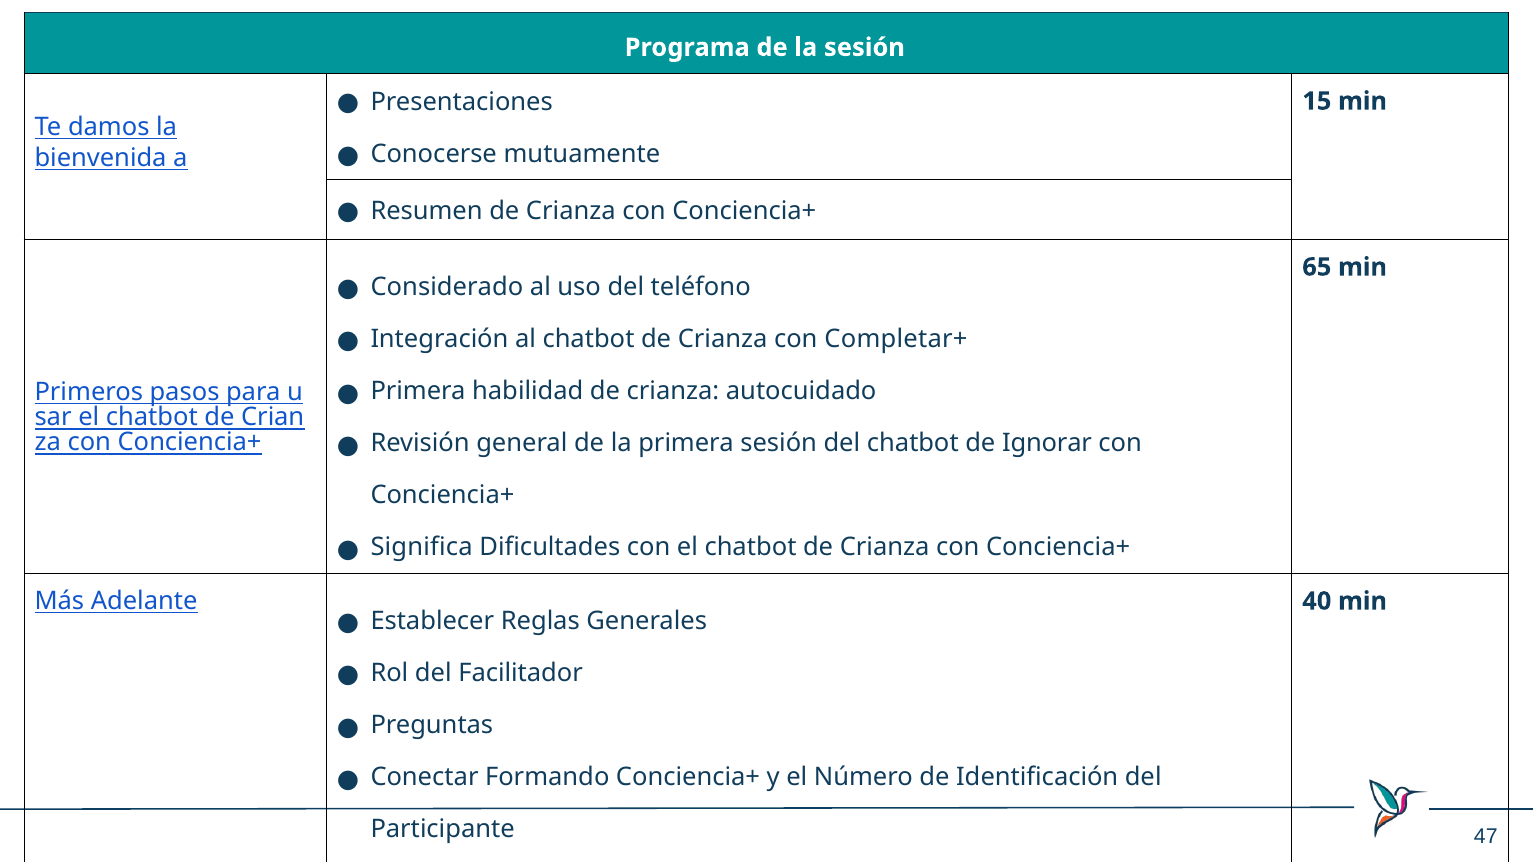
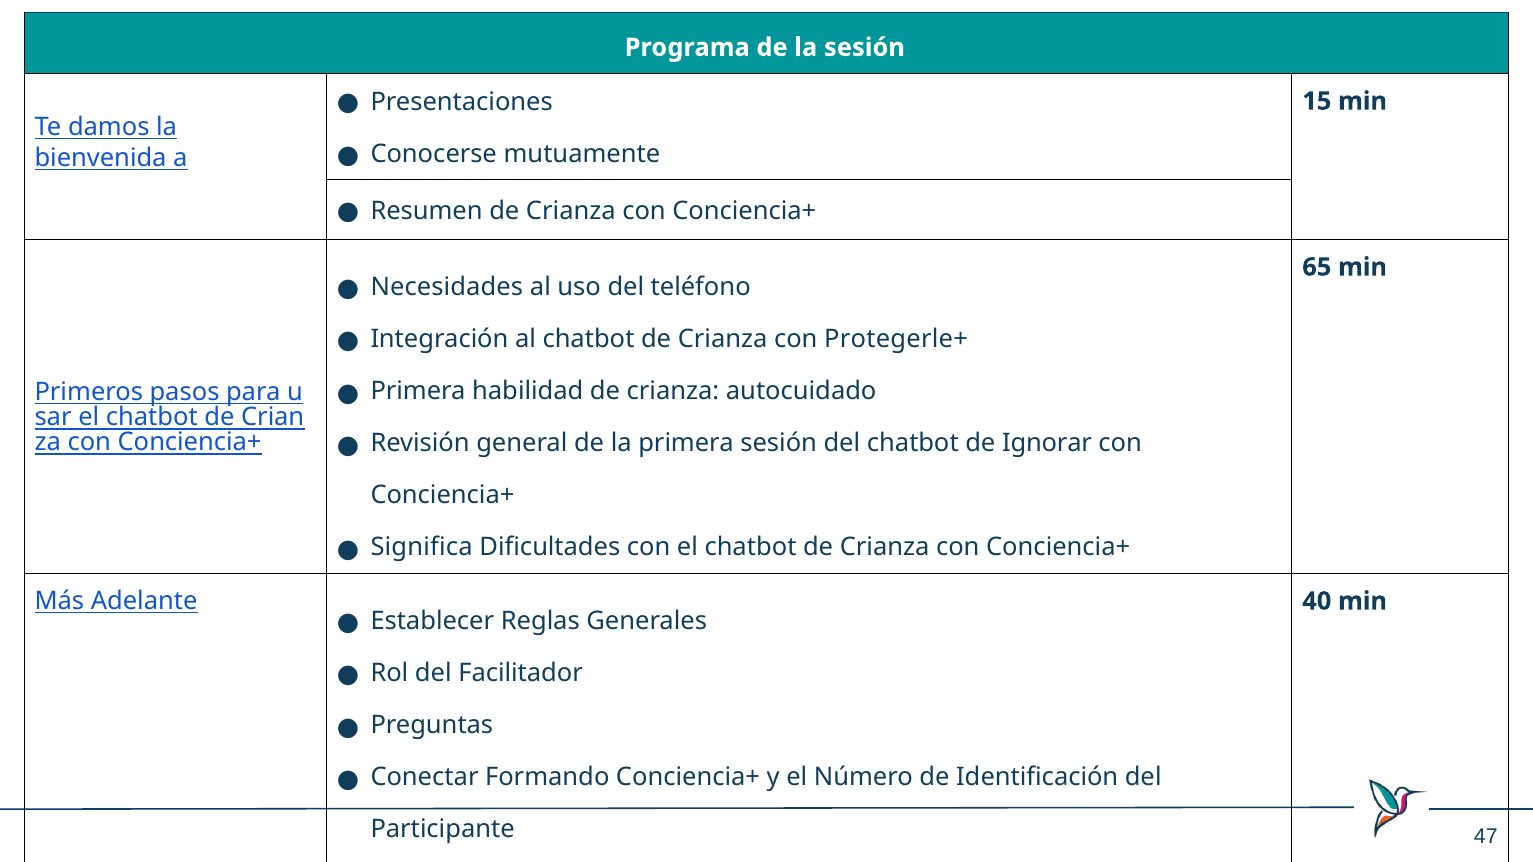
Considerado: Considerado -> Necesidades (447, 287)
Completar+: Completar+ -> Protegerle+ (896, 339)
